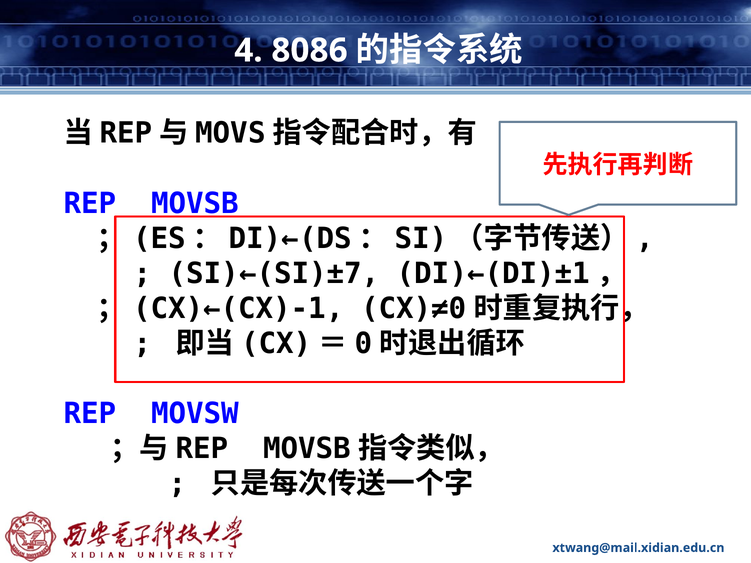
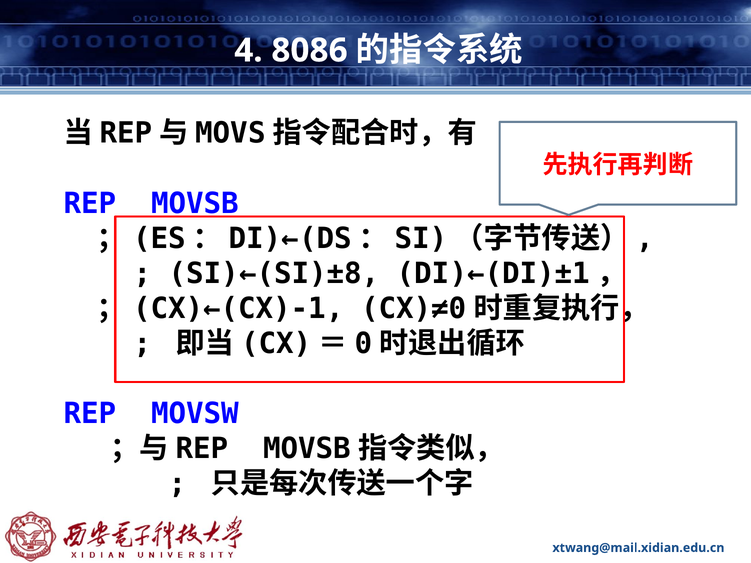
SI)←(SI)±7: SI)←(SI)±7 -> SI)←(SI)±8 (274, 274)
